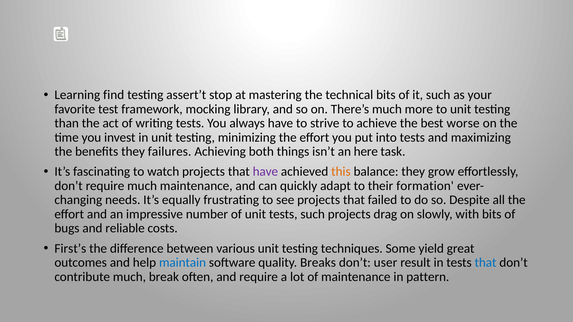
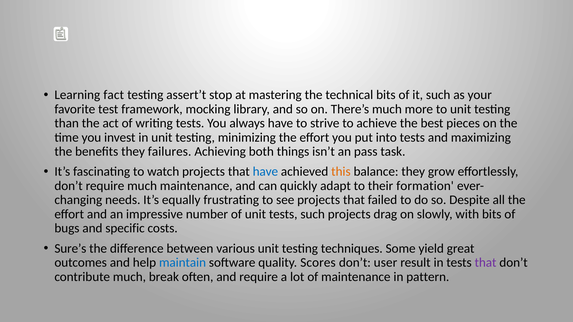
find: find -> fact (114, 95)
worse: worse -> pieces (463, 123)
here: here -> pass (366, 152)
have colour: purple -> blue (265, 172)
reliable: reliable -> specific (125, 229)
First’s: First’s -> Sure’s (70, 249)
Breaks: Breaks -> Scores (318, 263)
that colour: blue -> purple (486, 263)
